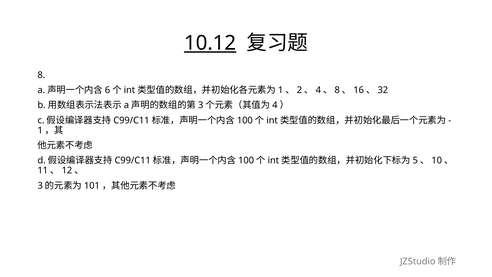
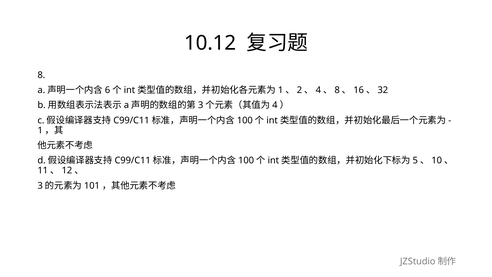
10.12 underline: present -> none (210, 43)
